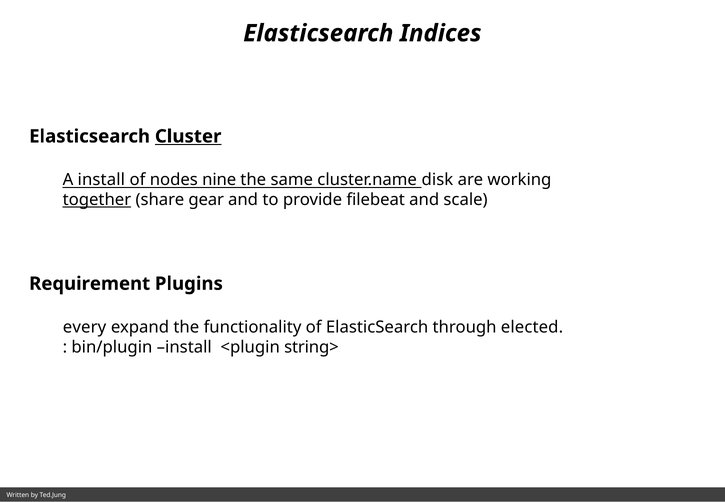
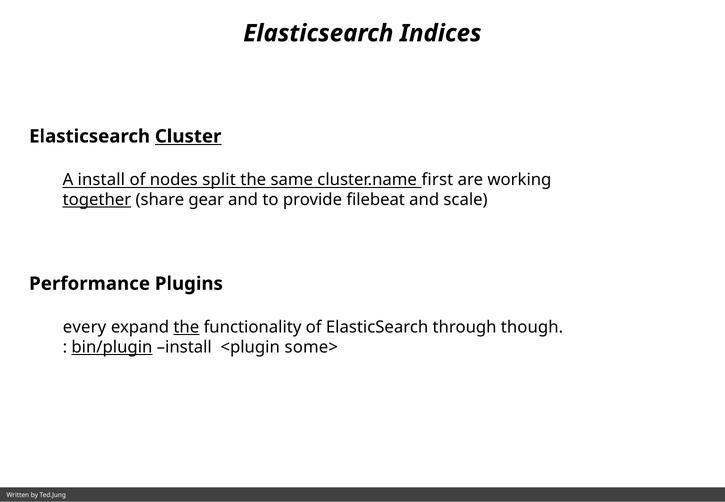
nine: nine -> split (219, 180)
disk: disk -> first (437, 180)
Requirement: Requirement -> Performance (90, 284)
the underline: none -> present (186, 327)
elected: elected -> though (532, 327)
bin/plugin underline: none -> present (112, 347)
string>: string> -> some> (311, 347)
